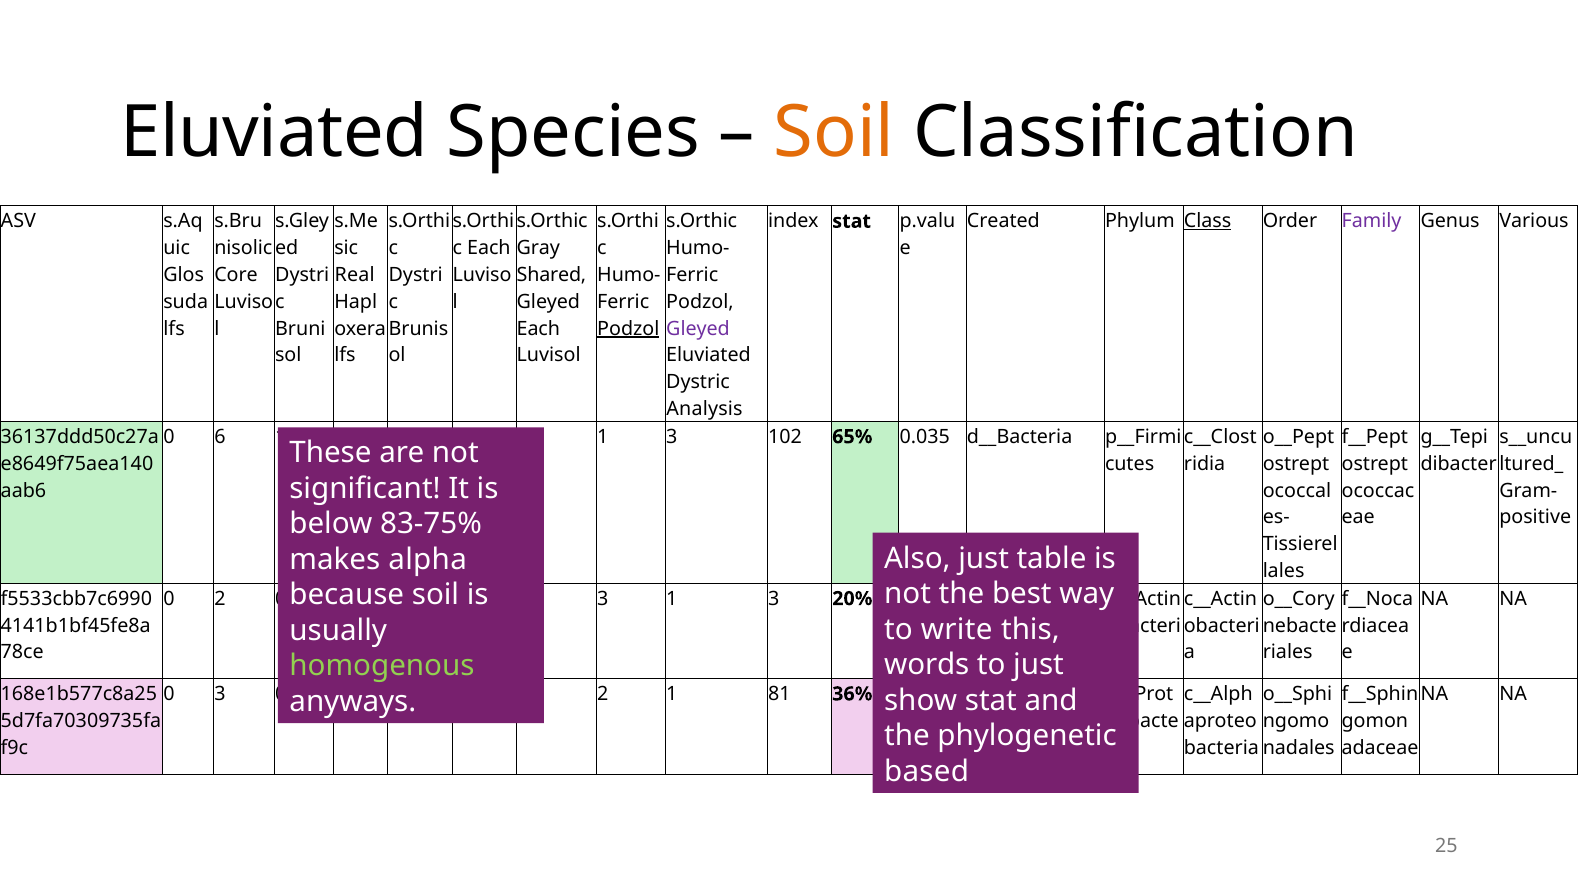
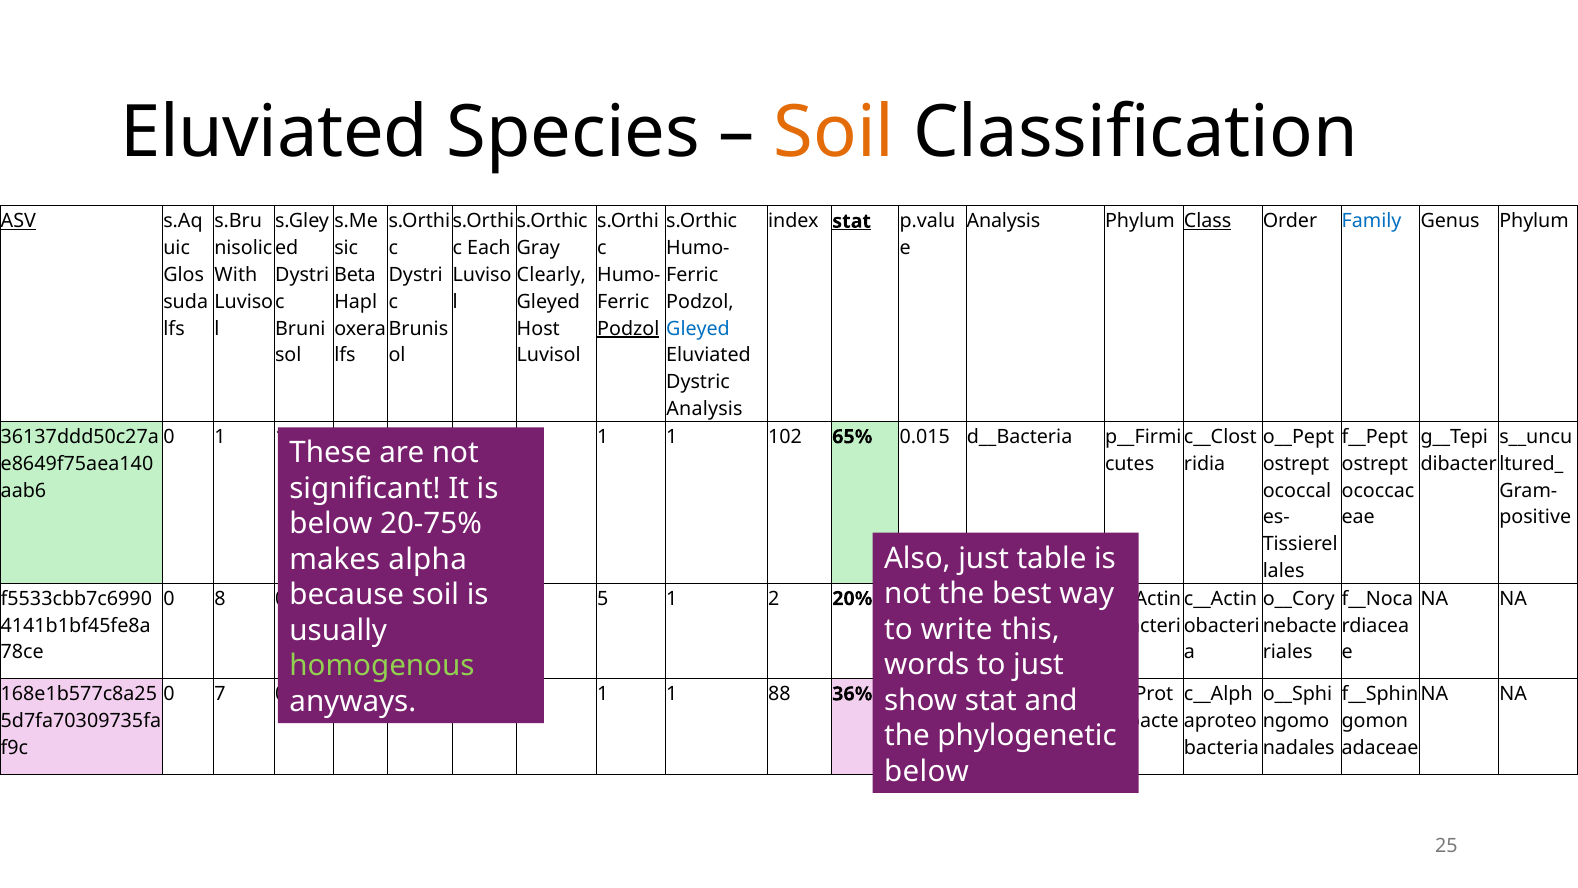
ASV underline: none -> present (18, 221)
stat underline: none -> present (852, 221)
Created: Created -> Analysis (1003, 221)
Family colour: purple -> blue (1372, 221)
Genus Various: Various -> Phylum (1534, 221)
Core: Core -> With (236, 275)
Real: Real -> Beta (355, 275)
Shared: Shared -> Clearly (551, 275)
Each: Each -> Host (538, 328)
Gleyed colour: purple -> blue (698, 328)
6: 6 -> 1 (220, 437)
3: 3 -> 1 (672, 437)
0.035: 0.035 -> 0.015 (925, 437)
83-75%: 83-75% -> 20-75% (431, 524)
2: 2 -> 8 (220, 598)
3: 3 -> 5 (603, 598)
3: 3 -> 2 (774, 598)
3: 3 -> 7 (220, 694)
2: 2 -> 1 (603, 694)
81: 81 -> 88 (779, 694)
based: based -> below (927, 771)
